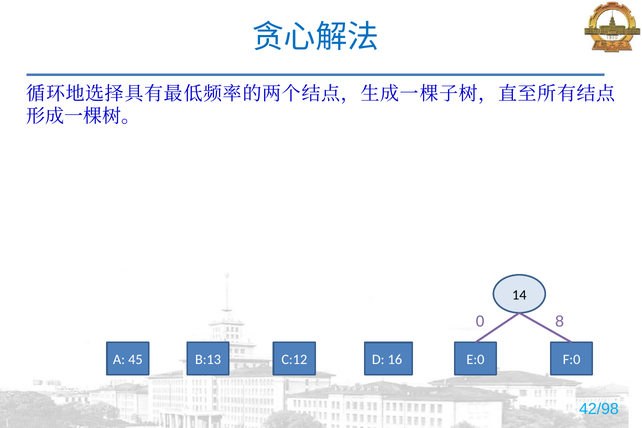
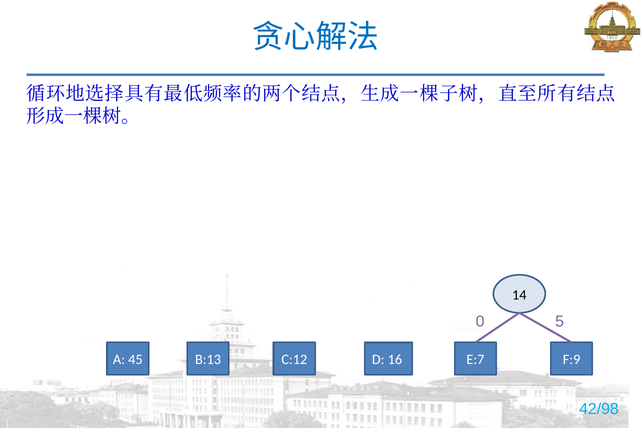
8: 8 -> 5 (560, 321)
E:0: E:0 -> E:7 (475, 359)
F:0: F:0 -> F:9 (572, 359)
